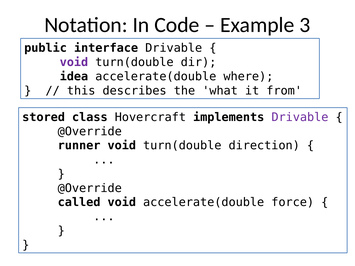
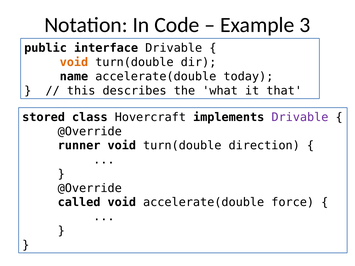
void colour: purple -> orange (74, 62)
idea: idea -> name (74, 77)
where: where -> today (248, 77)
from: from -> that (284, 91)
